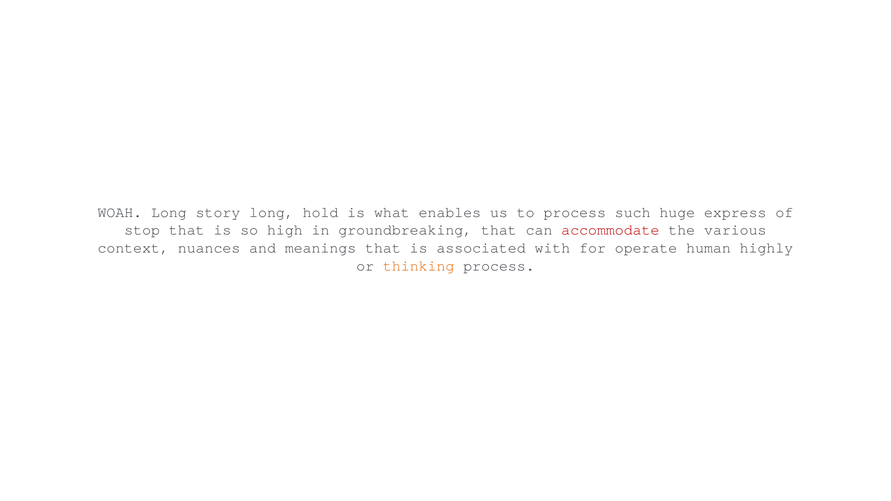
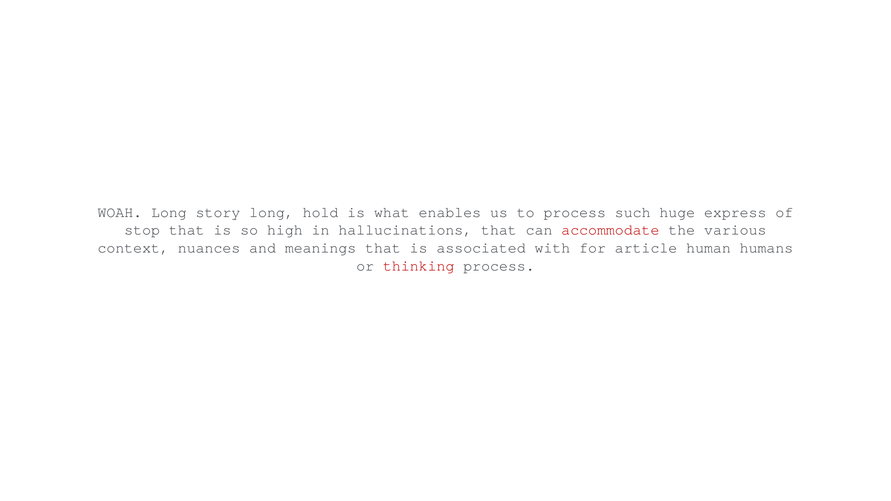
groundbreaking: groundbreaking -> hallucinations (405, 230)
operate: operate -> article (646, 248)
highly: highly -> humans (766, 248)
thinking colour: orange -> red (419, 266)
